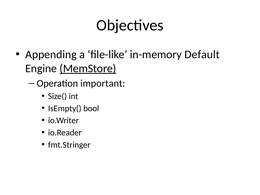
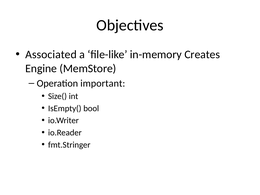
Appending: Appending -> Associated (51, 55)
Default: Default -> Creates (202, 55)
MemStore underline: present -> none (88, 68)
